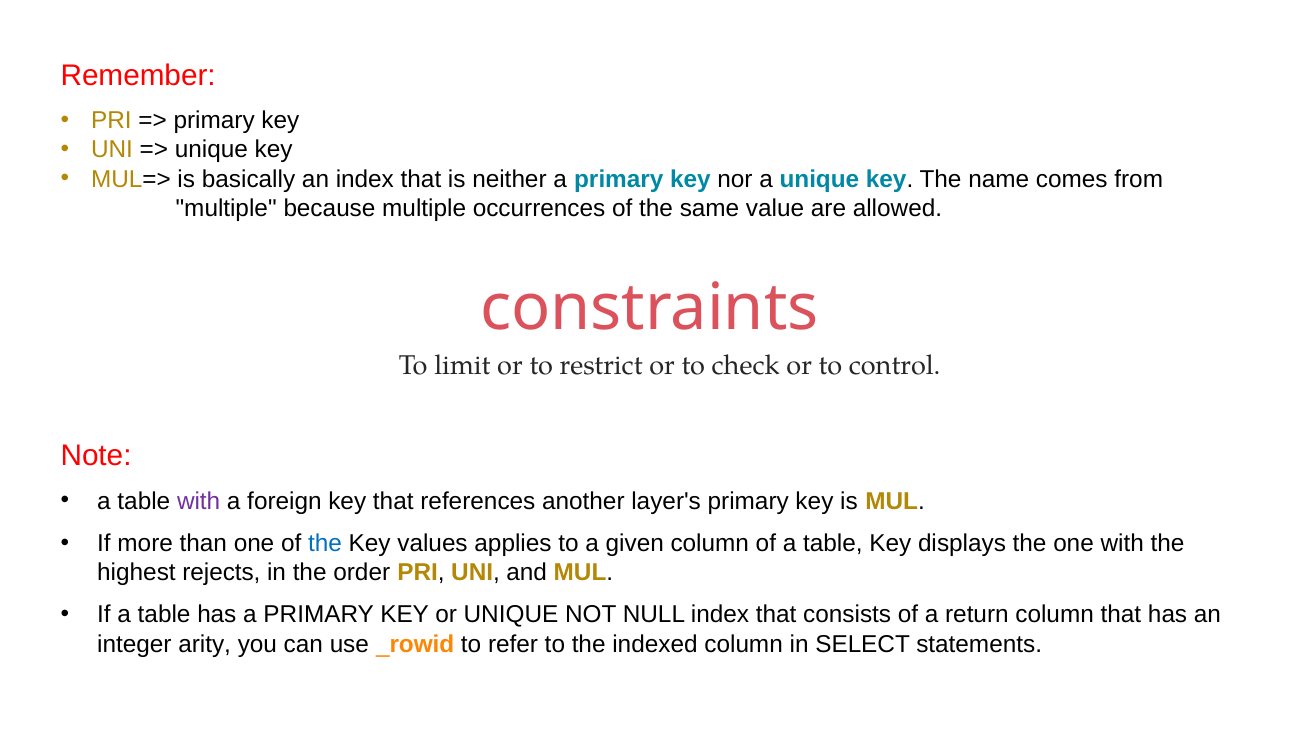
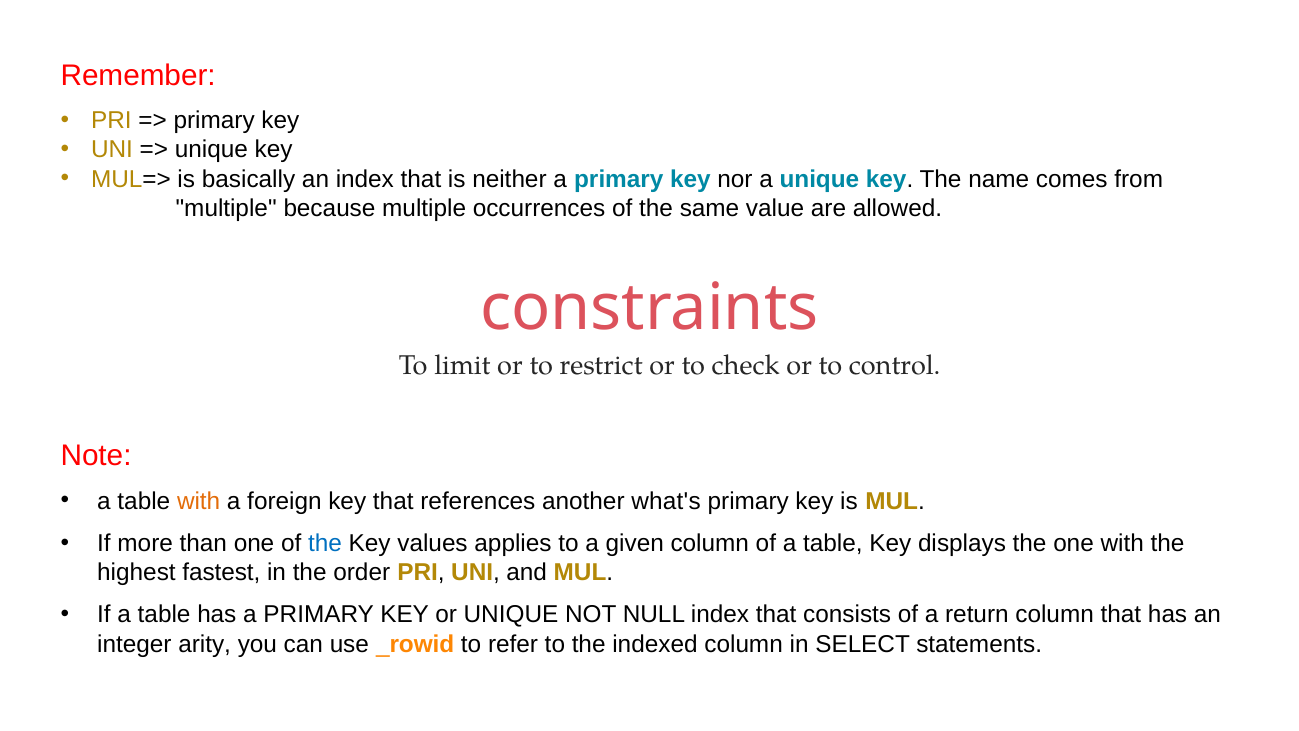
with colour: purple -> orange (199, 501)
layer's: layer's -> what's (666, 501)
rejects: rejects -> fastest (221, 572)
